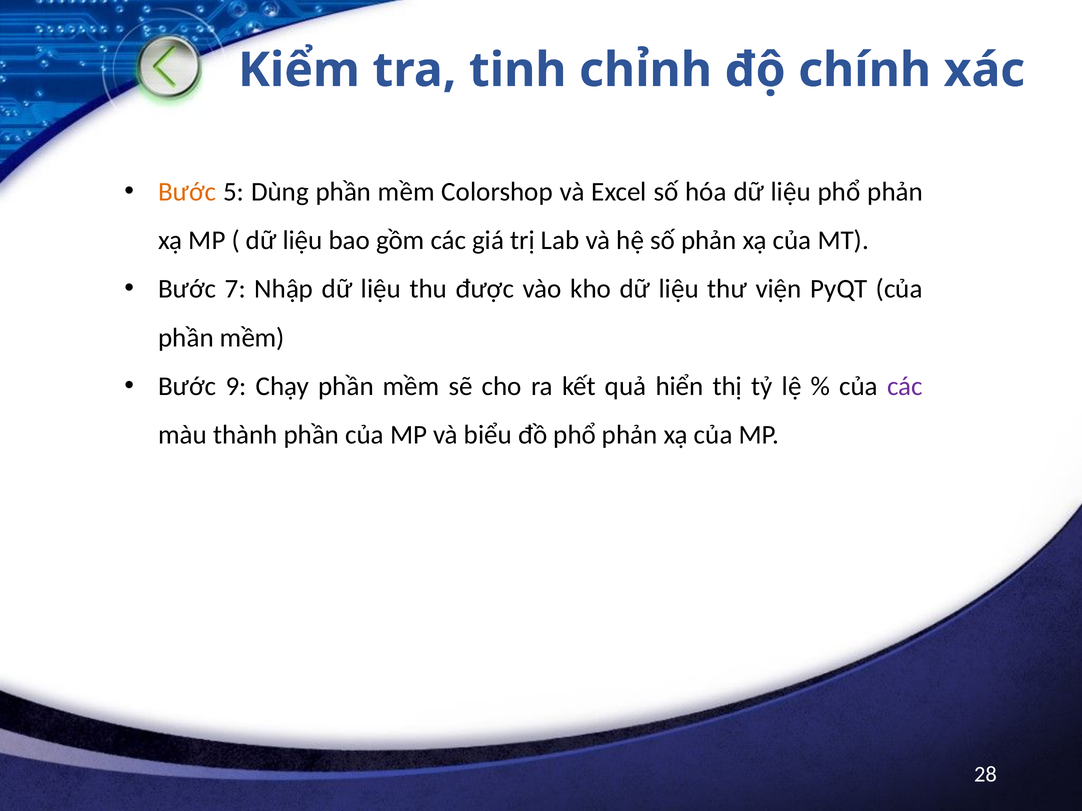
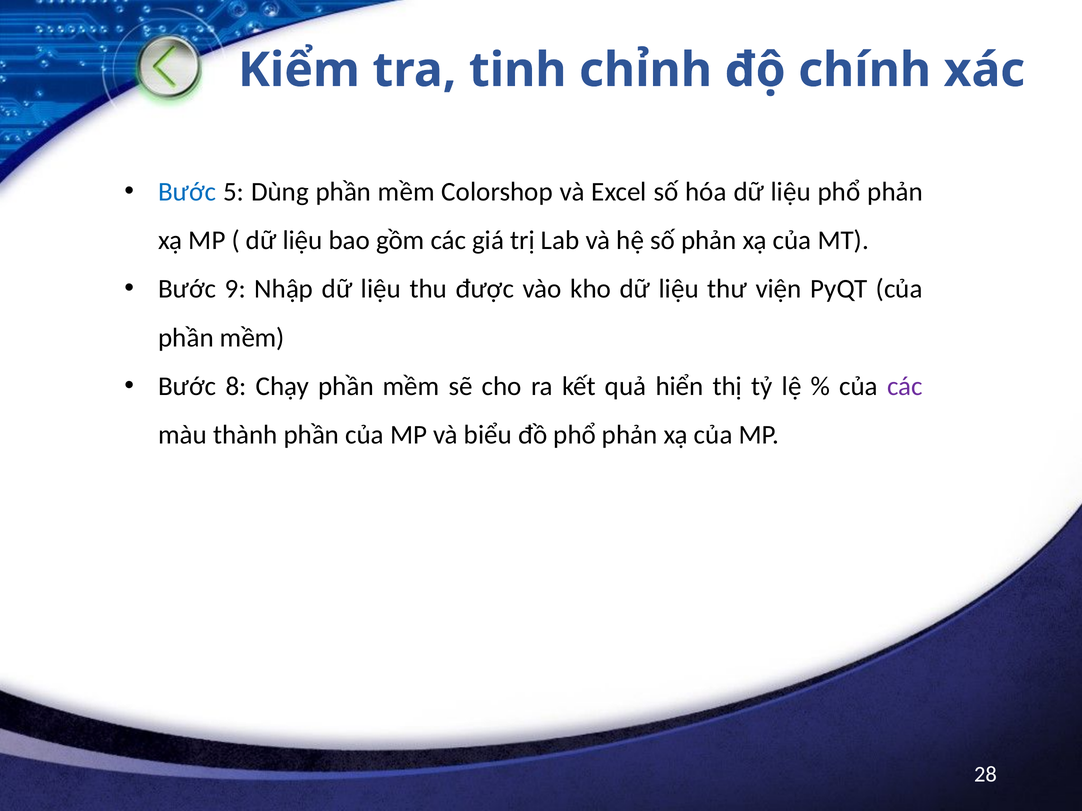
Bước colour: orange -> blue (187, 192)
7: 7 -> 9 (235, 289)
9: 9 -> 8 (236, 387)
